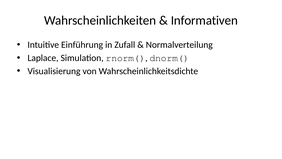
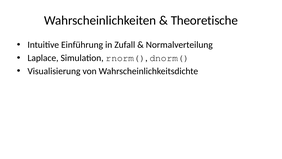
Informativen: Informativen -> Theoretische (204, 20)
